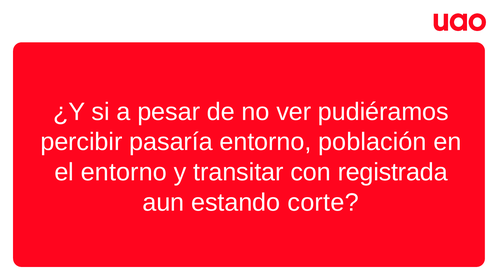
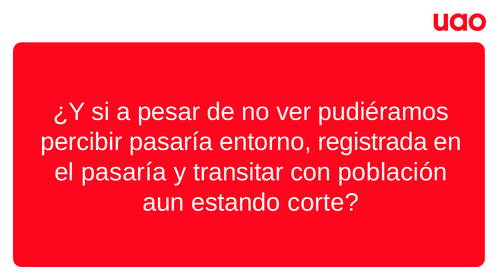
población: población -> registrada (373, 142)
el entorno: entorno -> pasaría (124, 172)
registrada: registrada -> población (392, 172)
